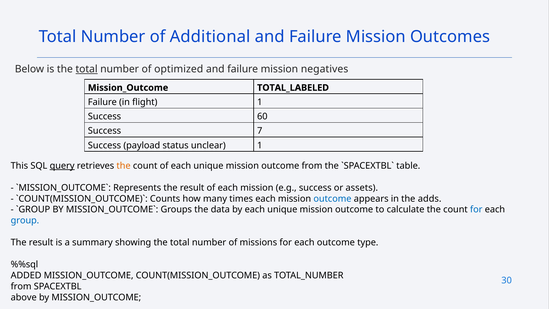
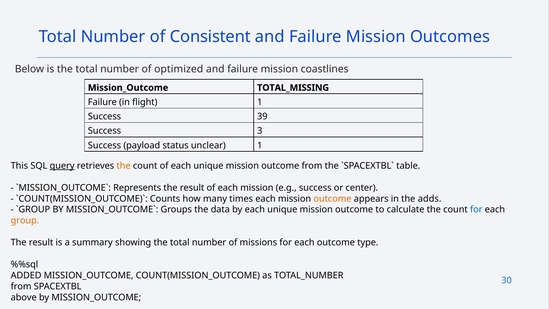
Additional: Additional -> Consistent (210, 37)
total underline: present -> none (87, 69)
negatives: negatives -> coastlines (325, 69)
TOTAL_LABELED: TOTAL_LABELED -> TOTAL_MISSING (293, 88)
60: 60 -> 39 (262, 116)
7: 7 -> 3 (260, 131)
assets: assets -> center (362, 188)
outcome colour: blue -> orange (332, 199)
group colour: blue -> orange (25, 220)
